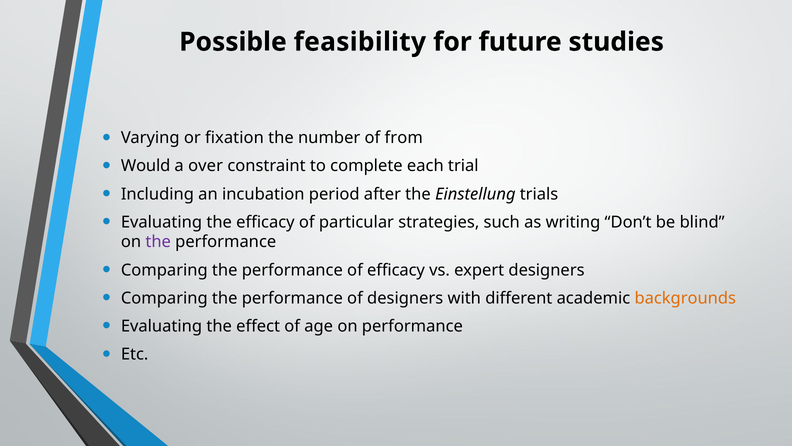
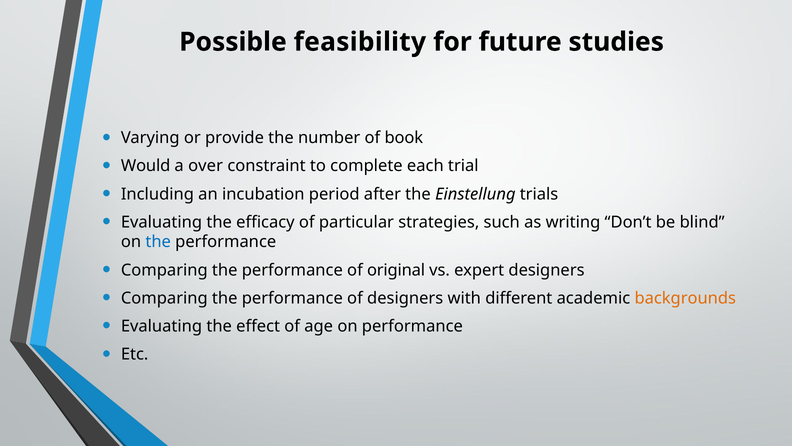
fixation: fixation -> provide (234, 138)
from: from -> book (404, 138)
the colour: purple -> blue (158, 242)
of efficacy: efficacy -> original (396, 270)
